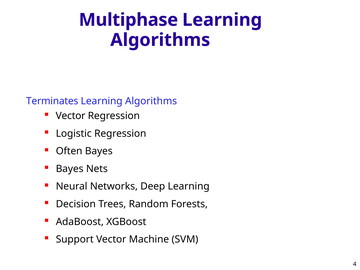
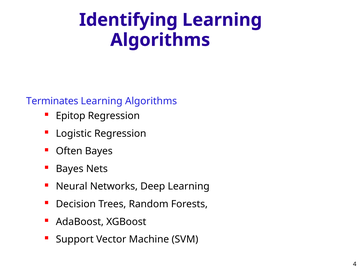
Multiphase: Multiphase -> Identifying (128, 20)
Vector: Vector -> Epitop (71, 116)
